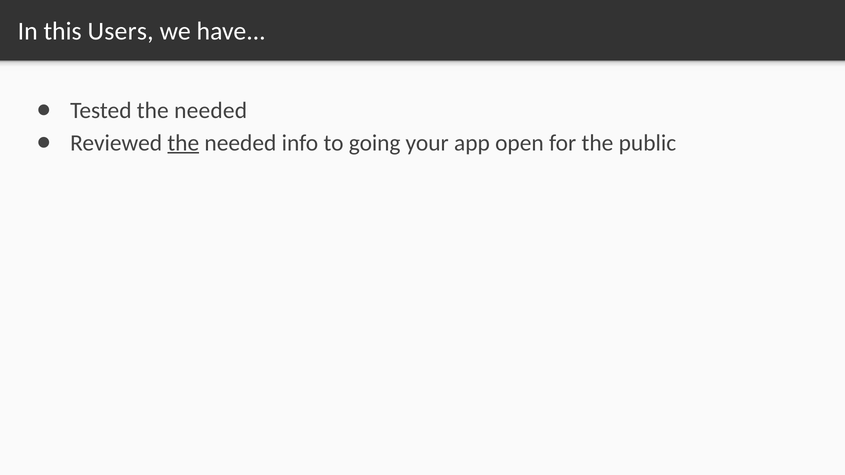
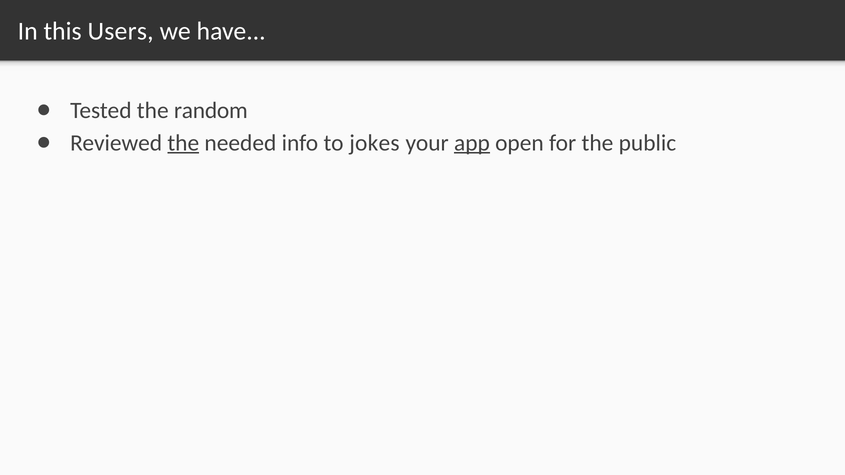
Tested the needed: needed -> random (211, 111)
going: going -> jokes (374, 143)
app underline: none -> present (472, 143)
